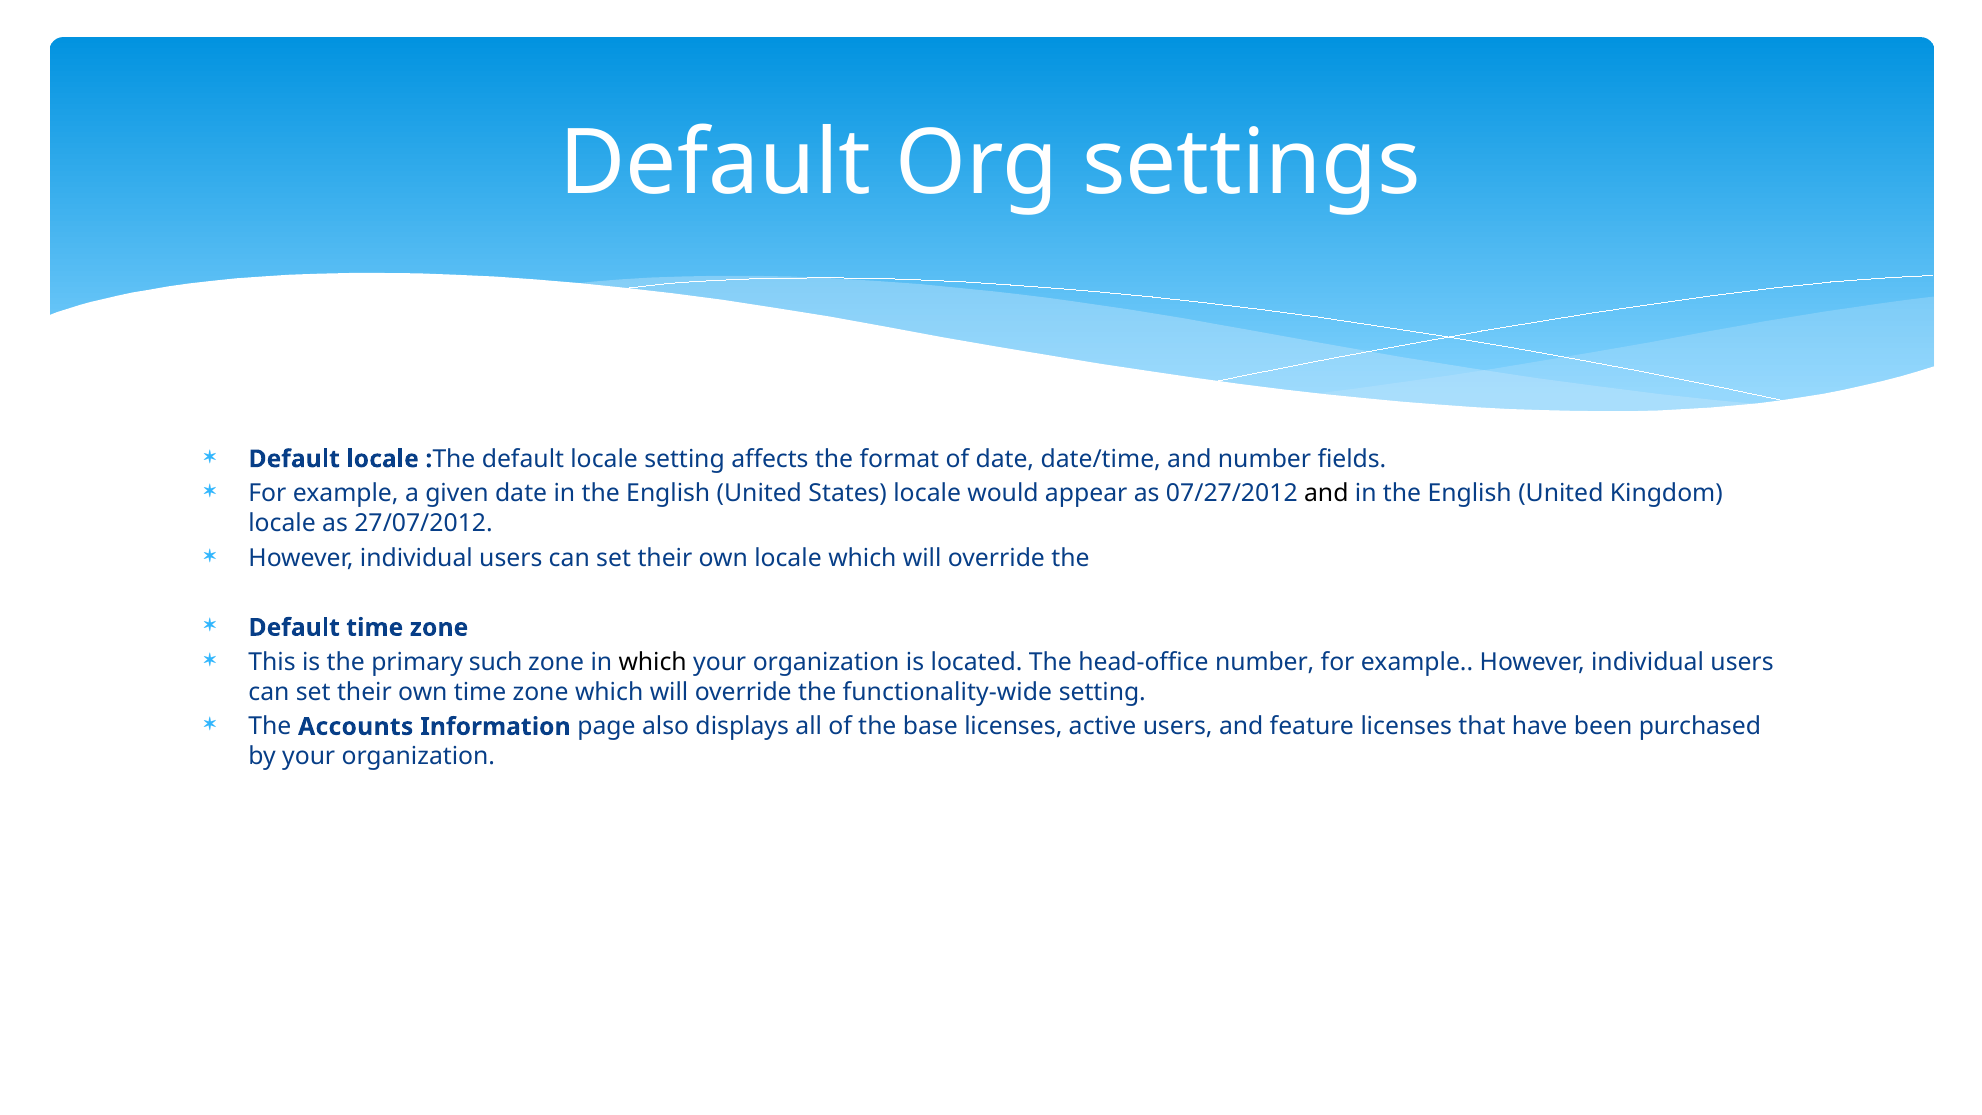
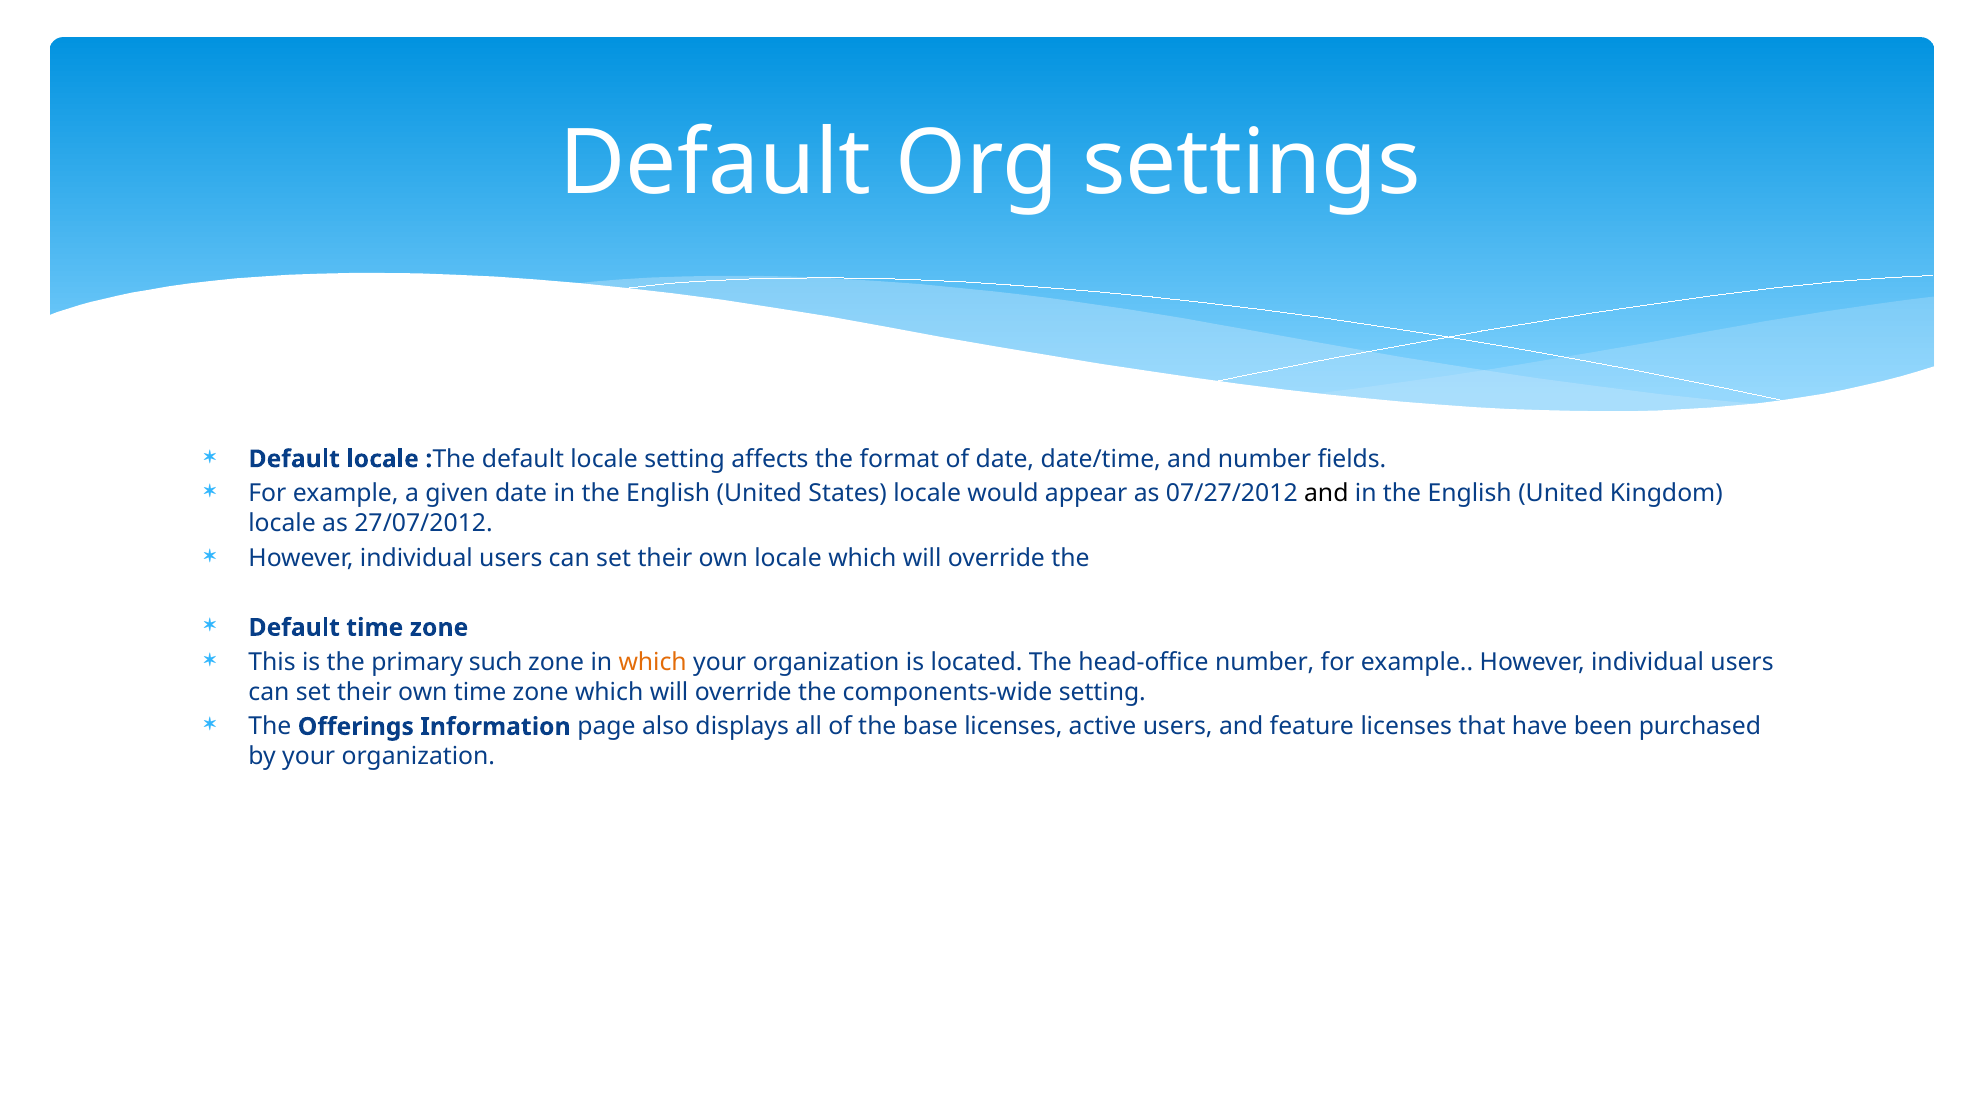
which colour: black -> orange (653, 662)
functionality-wide: functionality-wide -> components-wide (947, 692)
Accounts: Accounts -> Offerings (356, 727)
